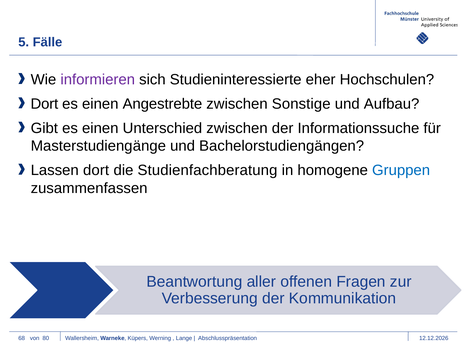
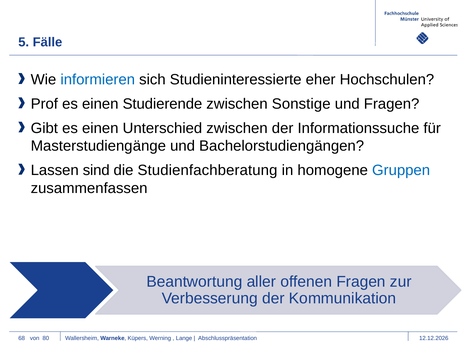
informieren colour: purple -> blue (98, 80)
Dort: Dort -> Prof (44, 104)
Angestrebte: Angestrebte -> Studierende (162, 104)
und Aufbau: Aufbau -> Fragen (392, 104)
Lassen dort: dort -> sind (96, 170)
